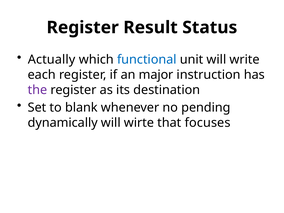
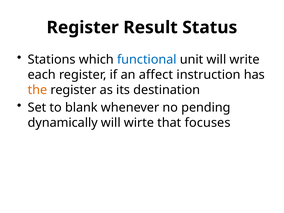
Actually: Actually -> Stations (52, 60)
major: major -> affect (156, 75)
the colour: purple -> orange (37, 90)
